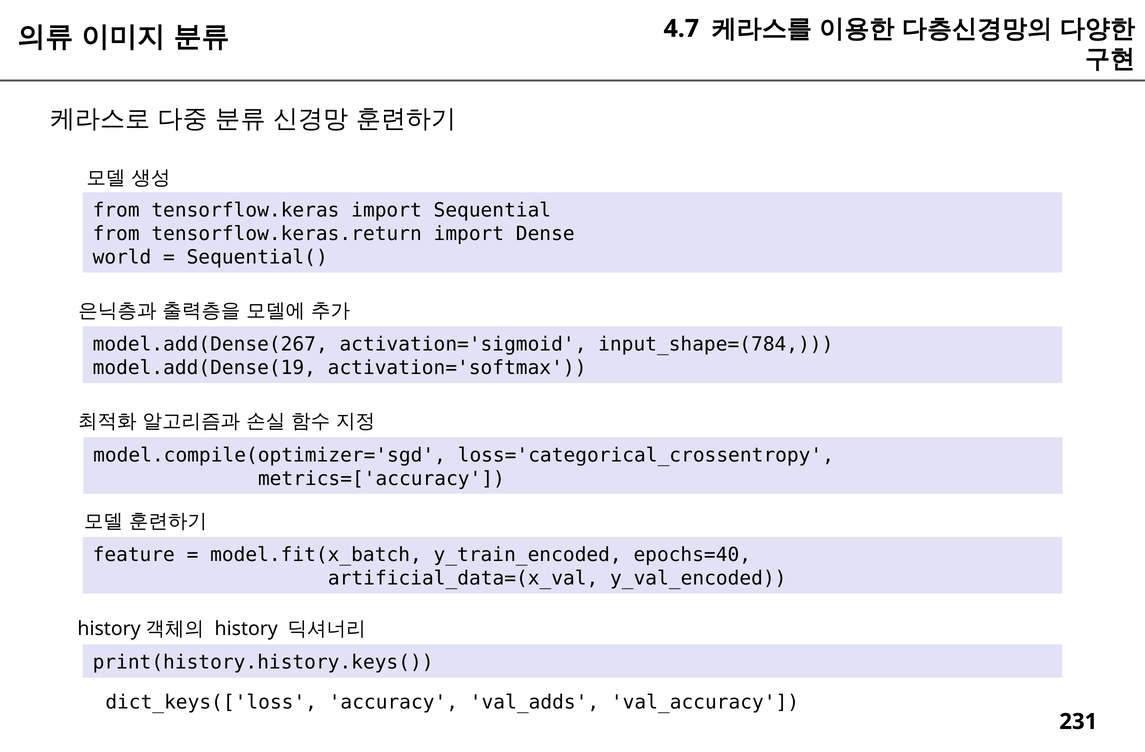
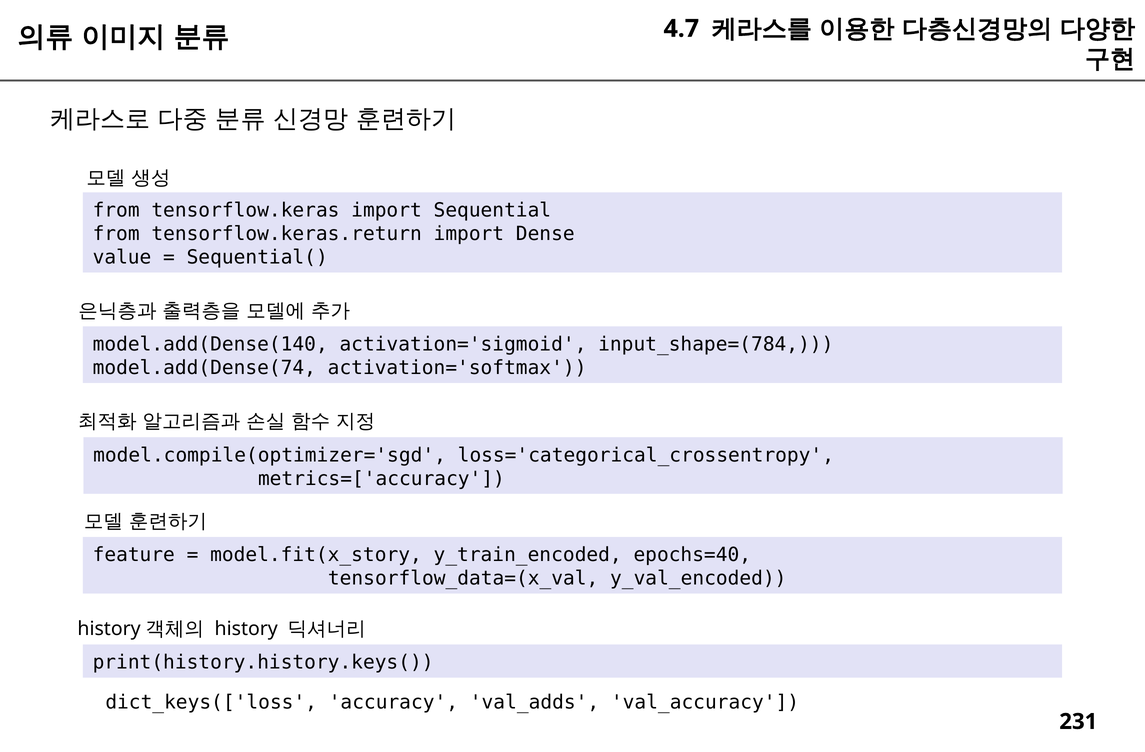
world: world -> value (122, 257)
model.add(Dense(267: model.add(Dense(267 -> model.add(Dense(140 (210, 344)
model.add(Dense(19: model.add(Dense(19 -> model.add(Dense(74 (204, 368)
model.fit(x_batch: model.fit(x_batch -> model.fit(x_story (316, 555)
artificial_data=(x_val: artificial_data=(x_val -> tensorflow_data=(x_val (463, 578)
